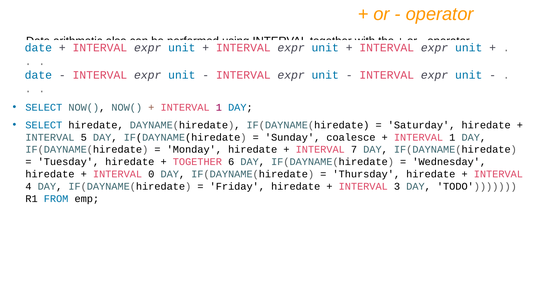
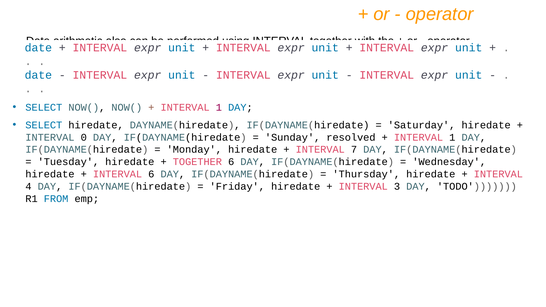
5: 5 -> 0 (84, 137)
coalesce: coalesce -> resolved (351, 137)
INTERVAL 0: 0 -> 6 (151, 174)
